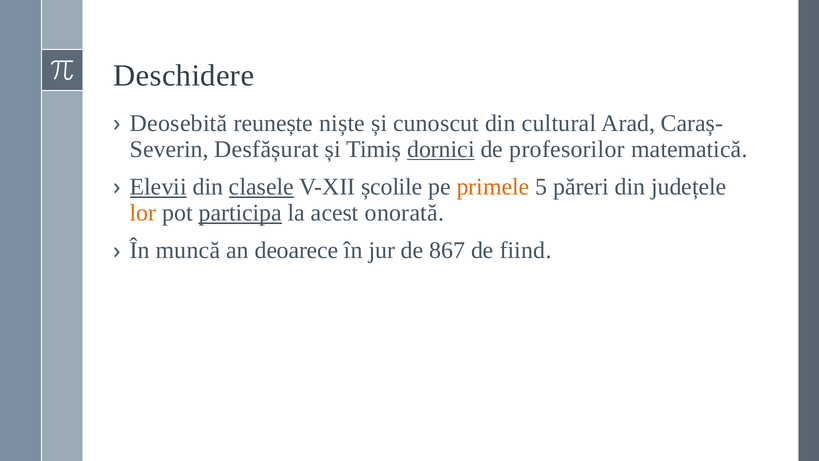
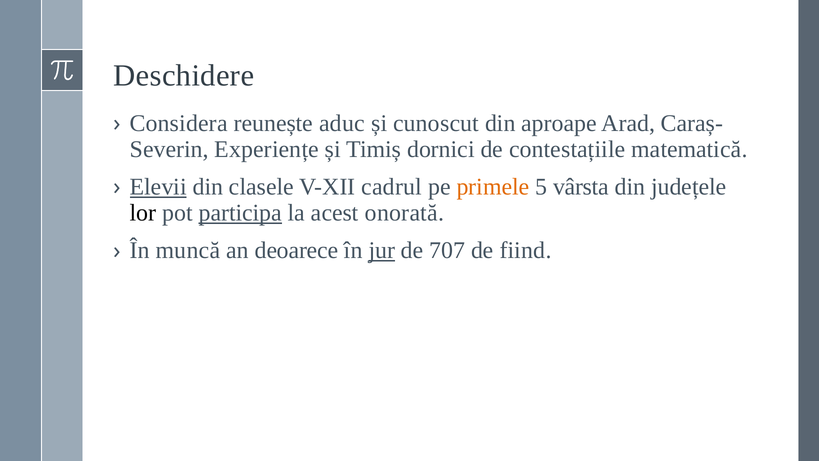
Deosebită: Deosebită -> Considera (179, 123)
niște: niște -> aduc (342, 123)
cultural: cultural -> aproape (559, 123)
Desfășurat: Desfășurat -> Experiențe (267, 149)
dornici underline: present -> none (441, 149)
profesorilor: profesorilor -> contestațiile (567, 149)
clasele underline: present -> none (261, 187)
școlile: școlile -> cadrul (392, 187)
păreri: păreri -> vârsta (581, 187)
lor colour: orange -> black (143, 213)
jur underline: none -> present (382, 251)
867: 867 -> 707 (447, 251)
